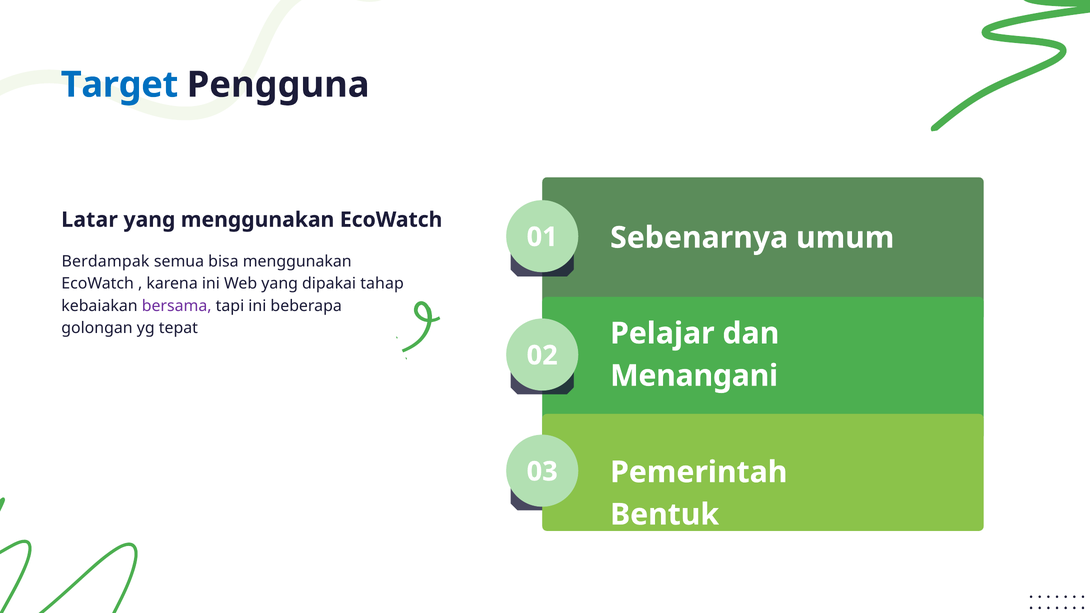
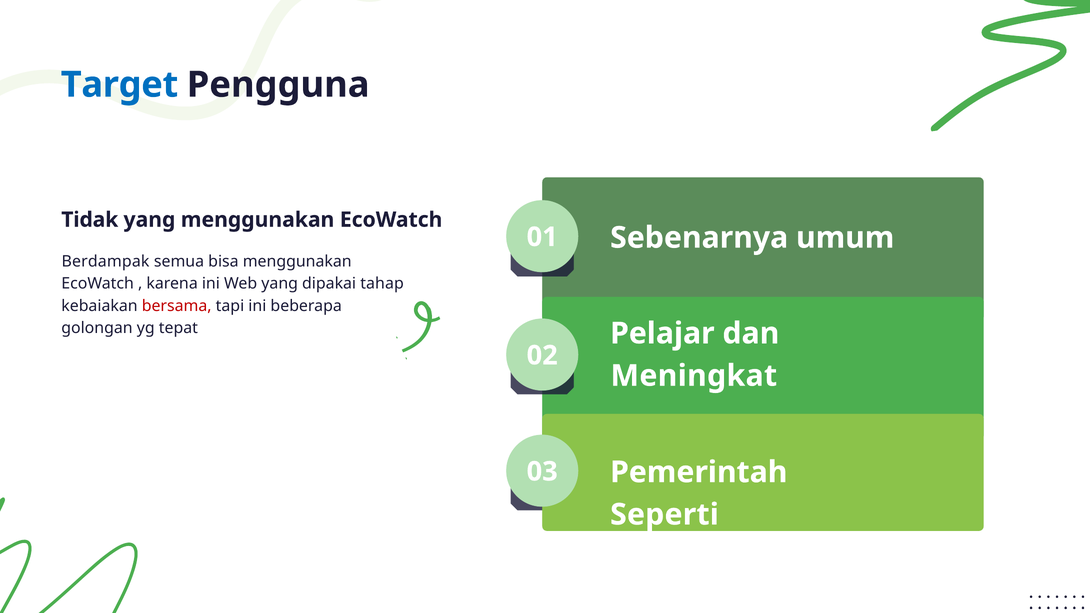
Latar: Latar -> Tidak (90, 220)
bersama colour: purple -> red (177, 306)
Menangani: Menangani -> Meningkat (694, 376)
Bentuk: Bentuk -> Seperti (664, 515)
